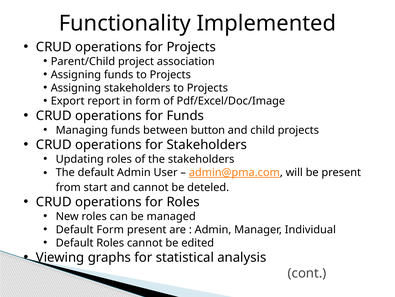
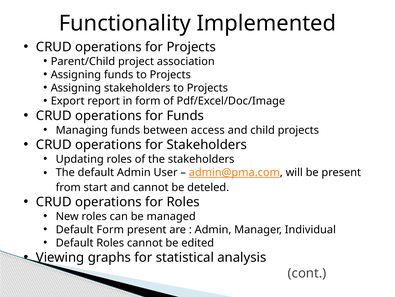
button: button -> access (208, 130)
